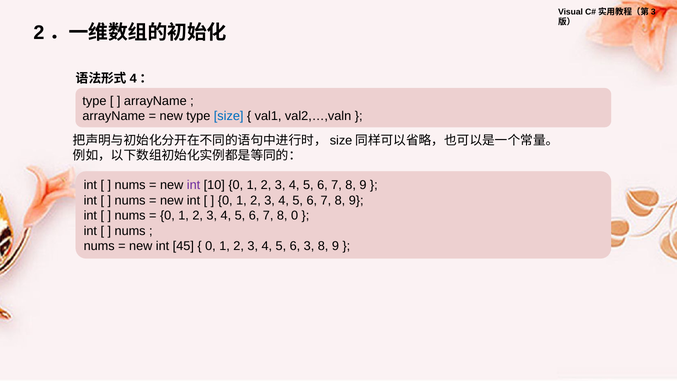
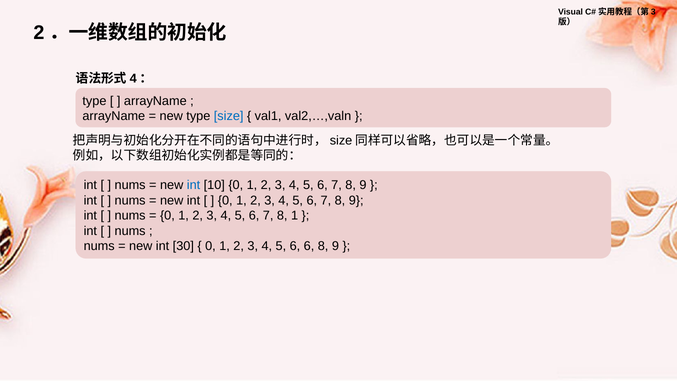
int colour: purple -> blue (194, 185)
8 0: 0 -> 1 (295, 216)
45: 45 -> 30 (183, 246)
6 3: 3 -> 6 (309, 246)
